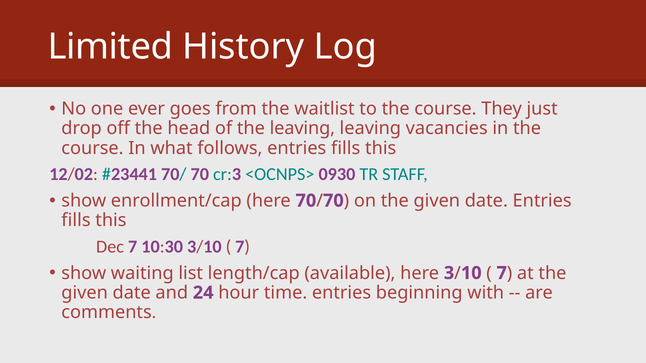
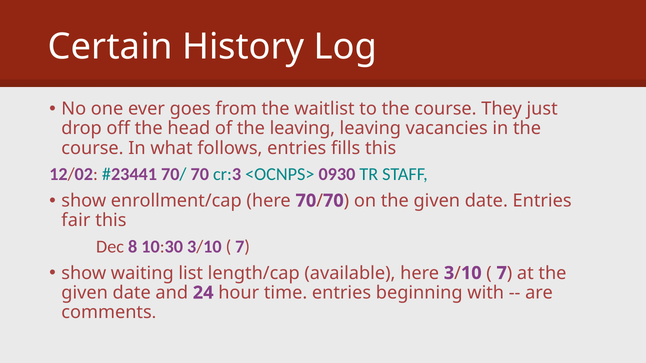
Limited: Limited -> Certain (110, 47)
fills: fills -> fair (76, 221)
Dec 7: 7 -> 8 (133, 247)
